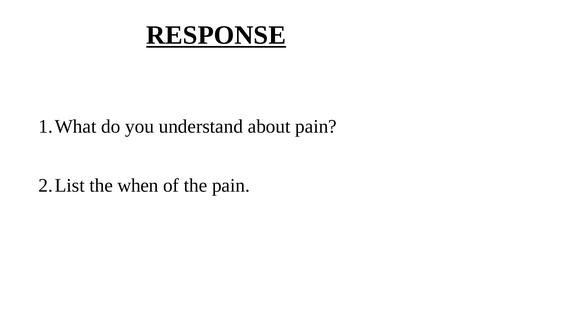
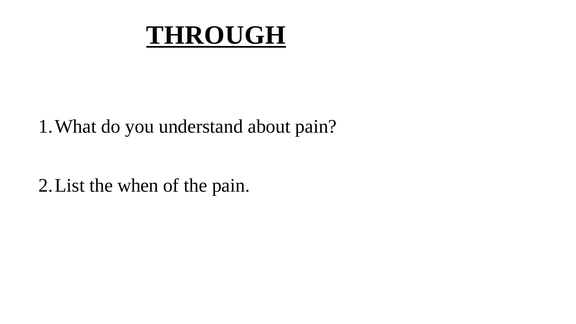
RESPONSE: RESPONSE -> THROUGH (216, 35)
